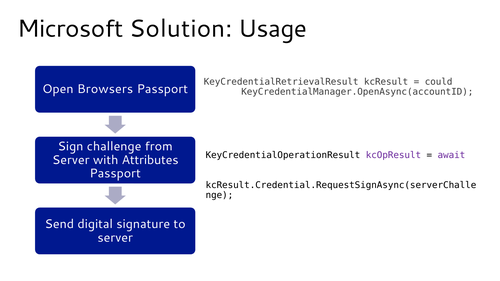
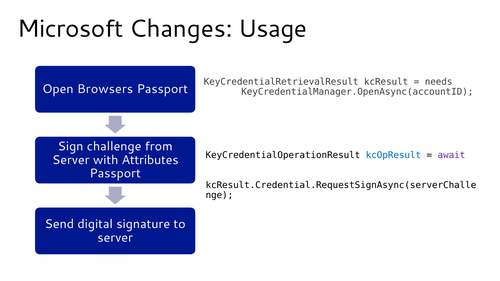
Solution: Solution -> Changes (181, 29)
could: could -> needs (439, 82)
kcOpResult colour: purple -> blue (393, 155)
